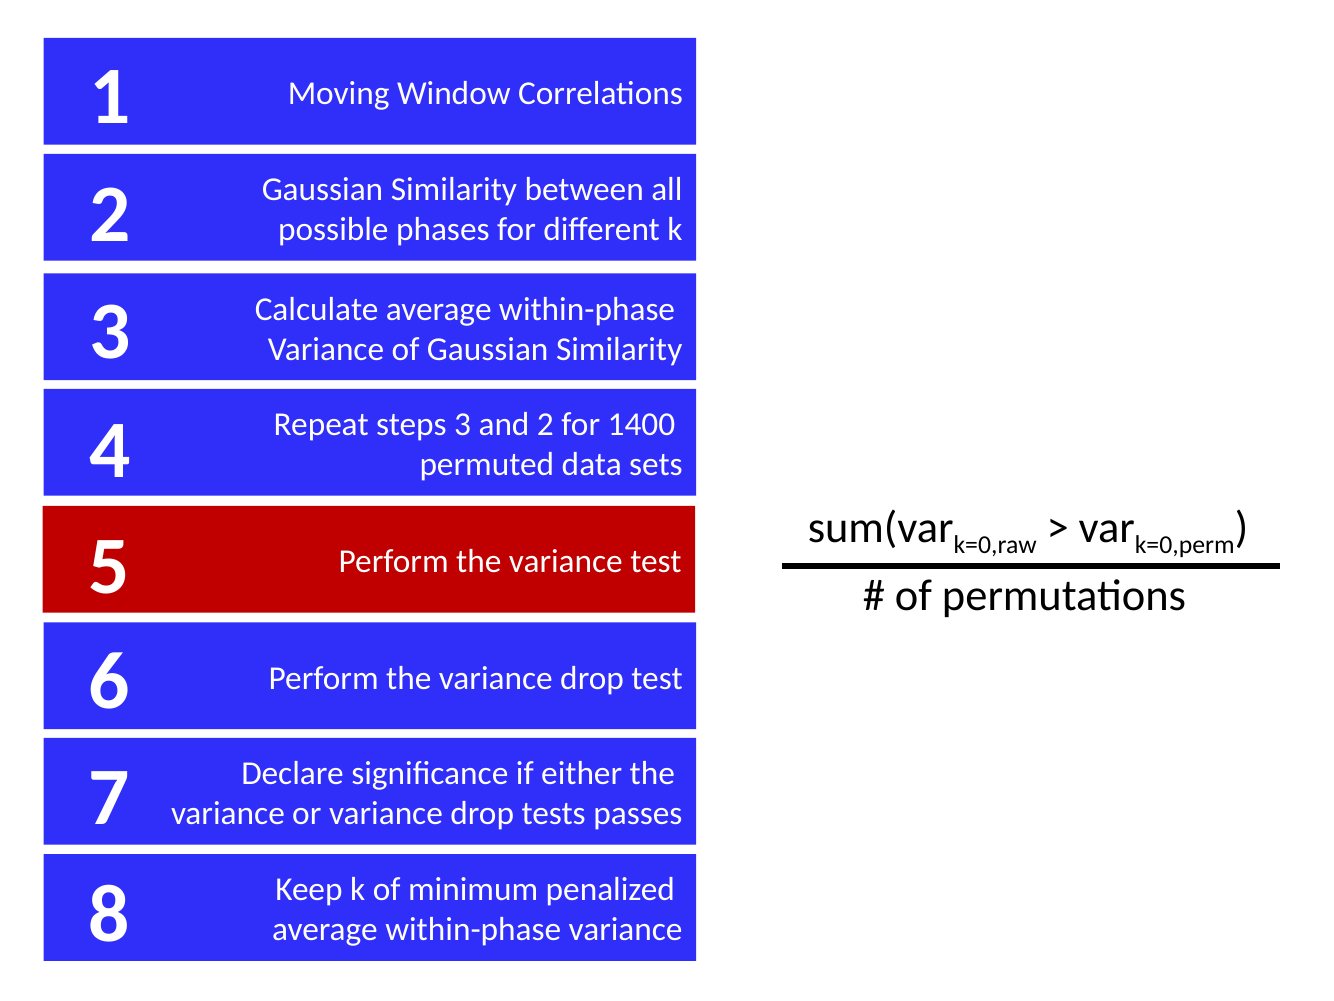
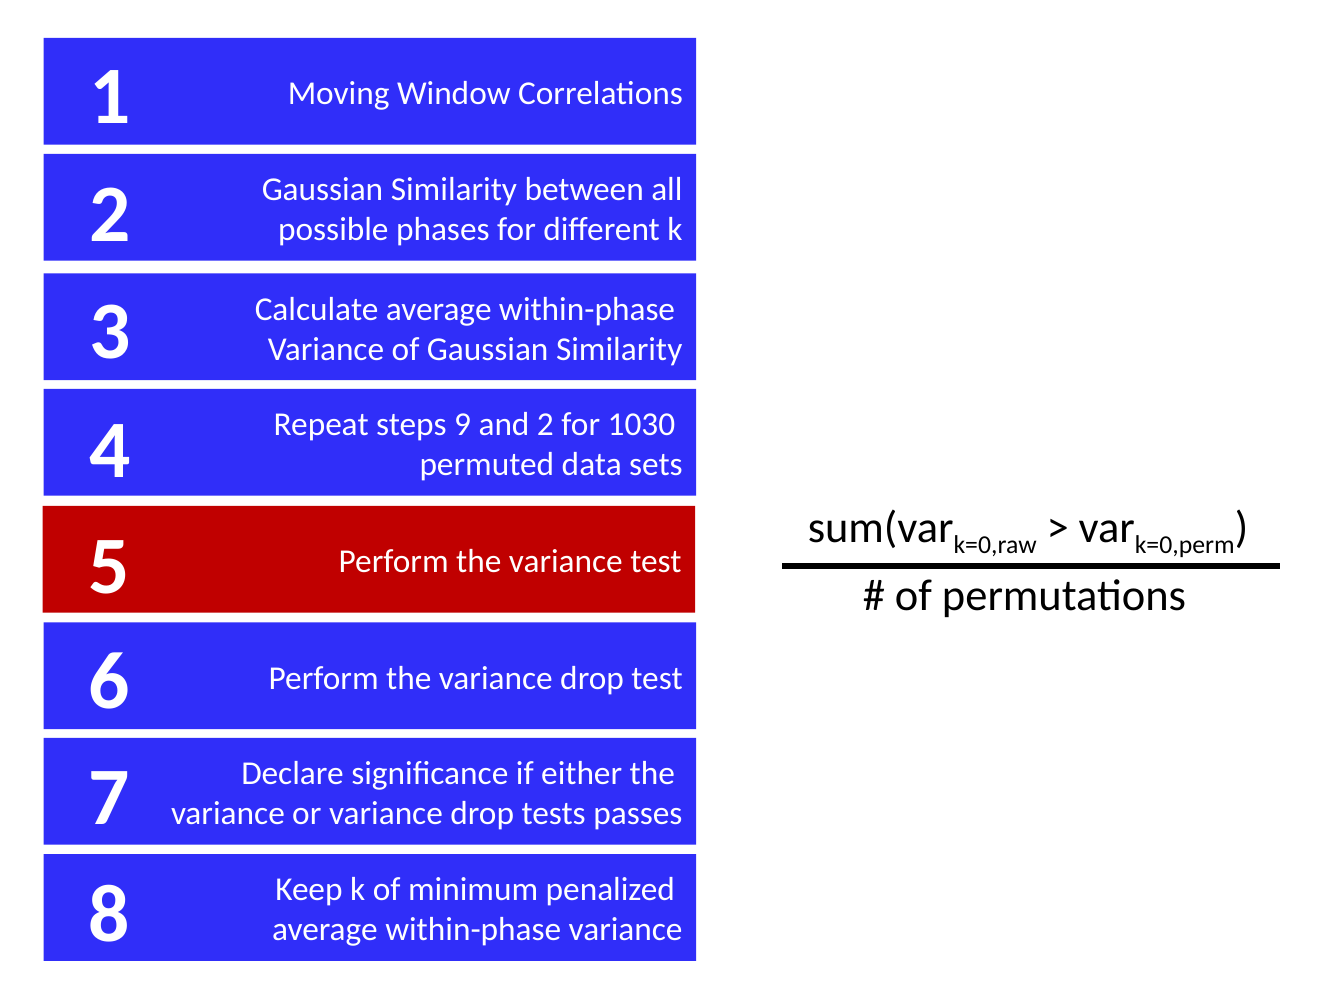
steps 3: 3 -> 9 (463, 424)
1400: 1400 -> 1030 (641, 424)
